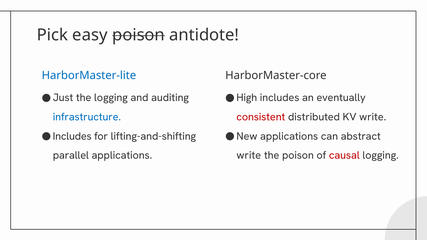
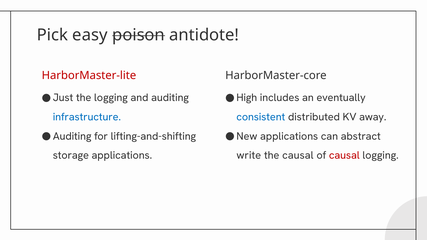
HarborMaster-lite colour: blue -> red (89, 75)
consistent colour: red -> blue (261, 117)
KV write: write -> away (373, 117)
Includes: Includes -> Auditing (72, 136)
parallel: parallel -> storage (71, 156)
the poison: poison -> causal (298, 156)
